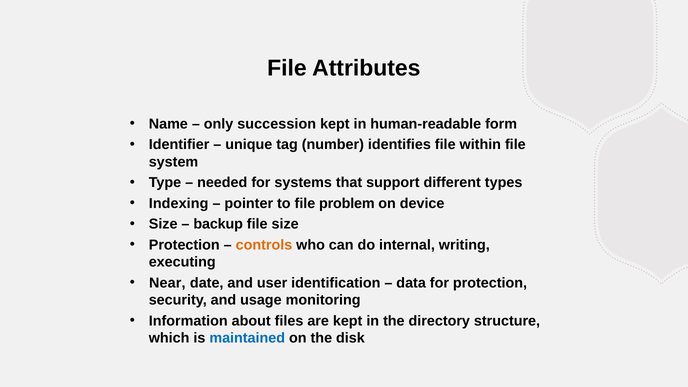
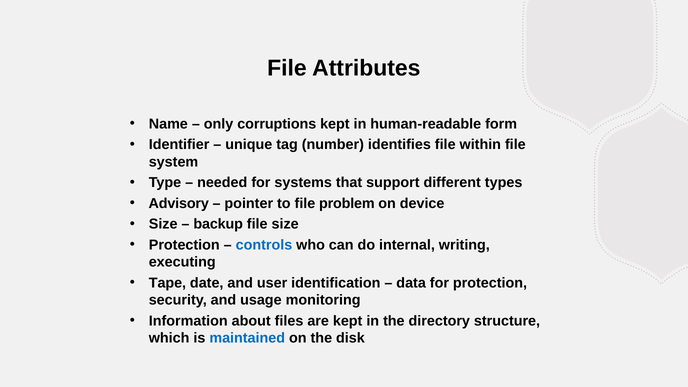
succession: succession -> corruptions (277, 124)
Indexing: Indexing -> Advisory (179, 203)
controls colour: orange -> blue (264, 245)
Near: Near -> Tape (167, 283)
